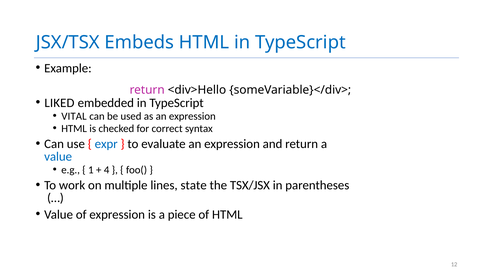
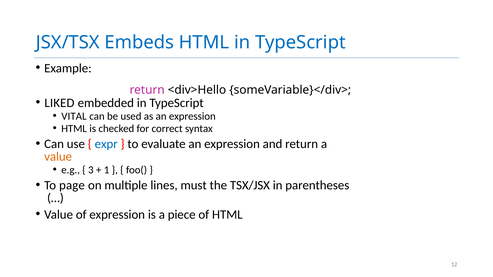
value colour: blue -> orange (58, 157)
1: 1 -> 3 (91, 170)
4: 4 -> 1 (107, 170)
work: work -> page (72, 186)
state: state -> must (194, 186)
